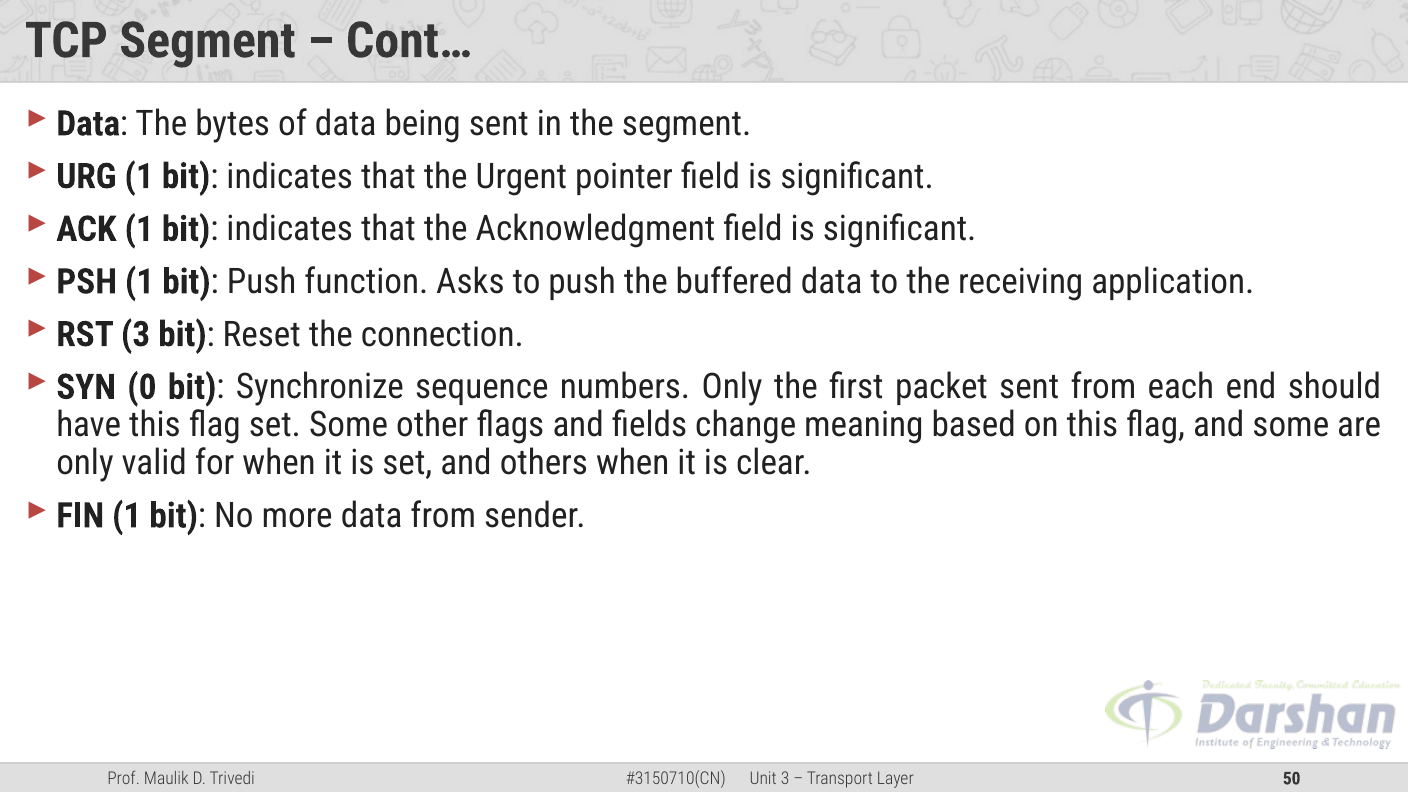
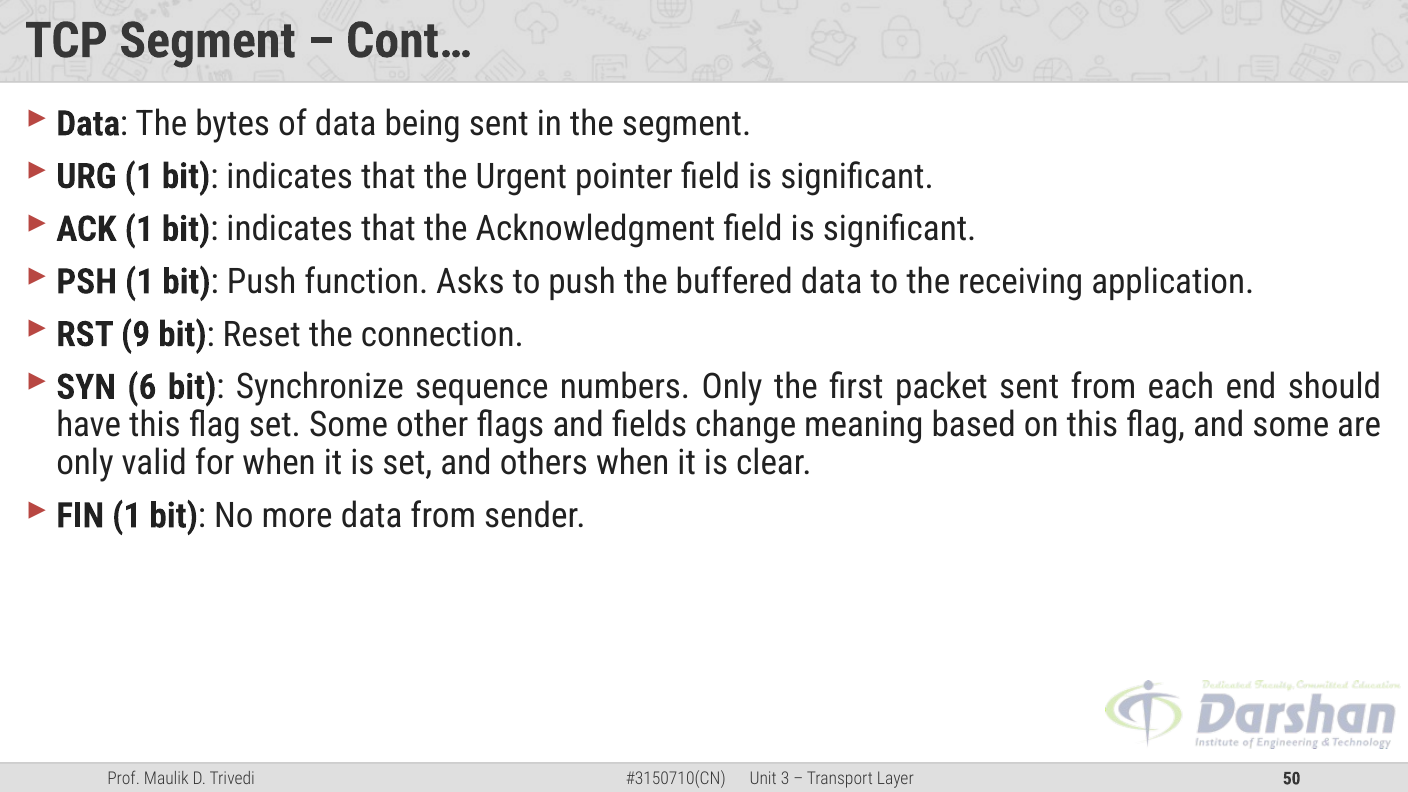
RST 3: 3 -> 9 (136, 334)
0: 0 -> 6 (142, 387)
